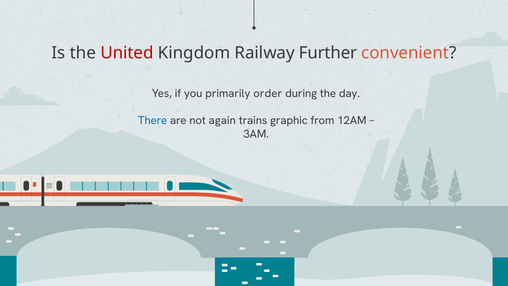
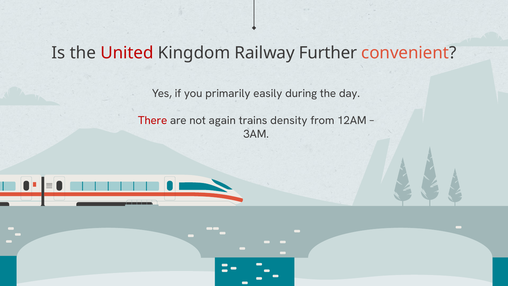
order: order -> easily (268, 93)
There colour: blue -> red (153, 120)
graphic: graphic -> density (289, 120)
